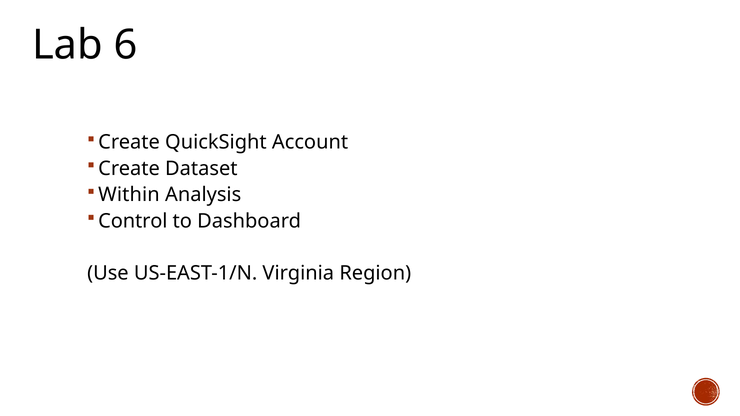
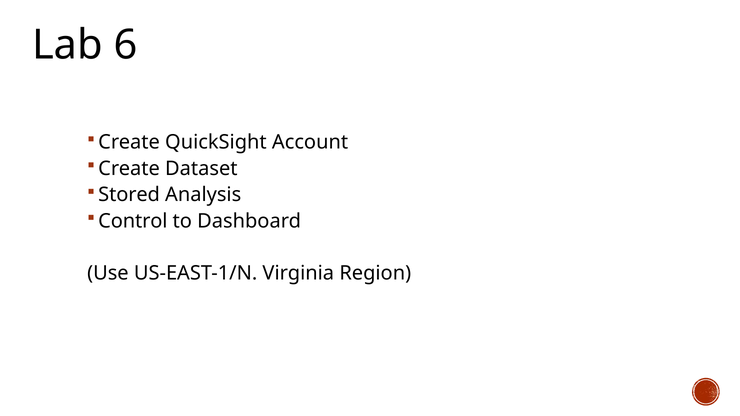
Within: Within -> Stored (129, 195)
